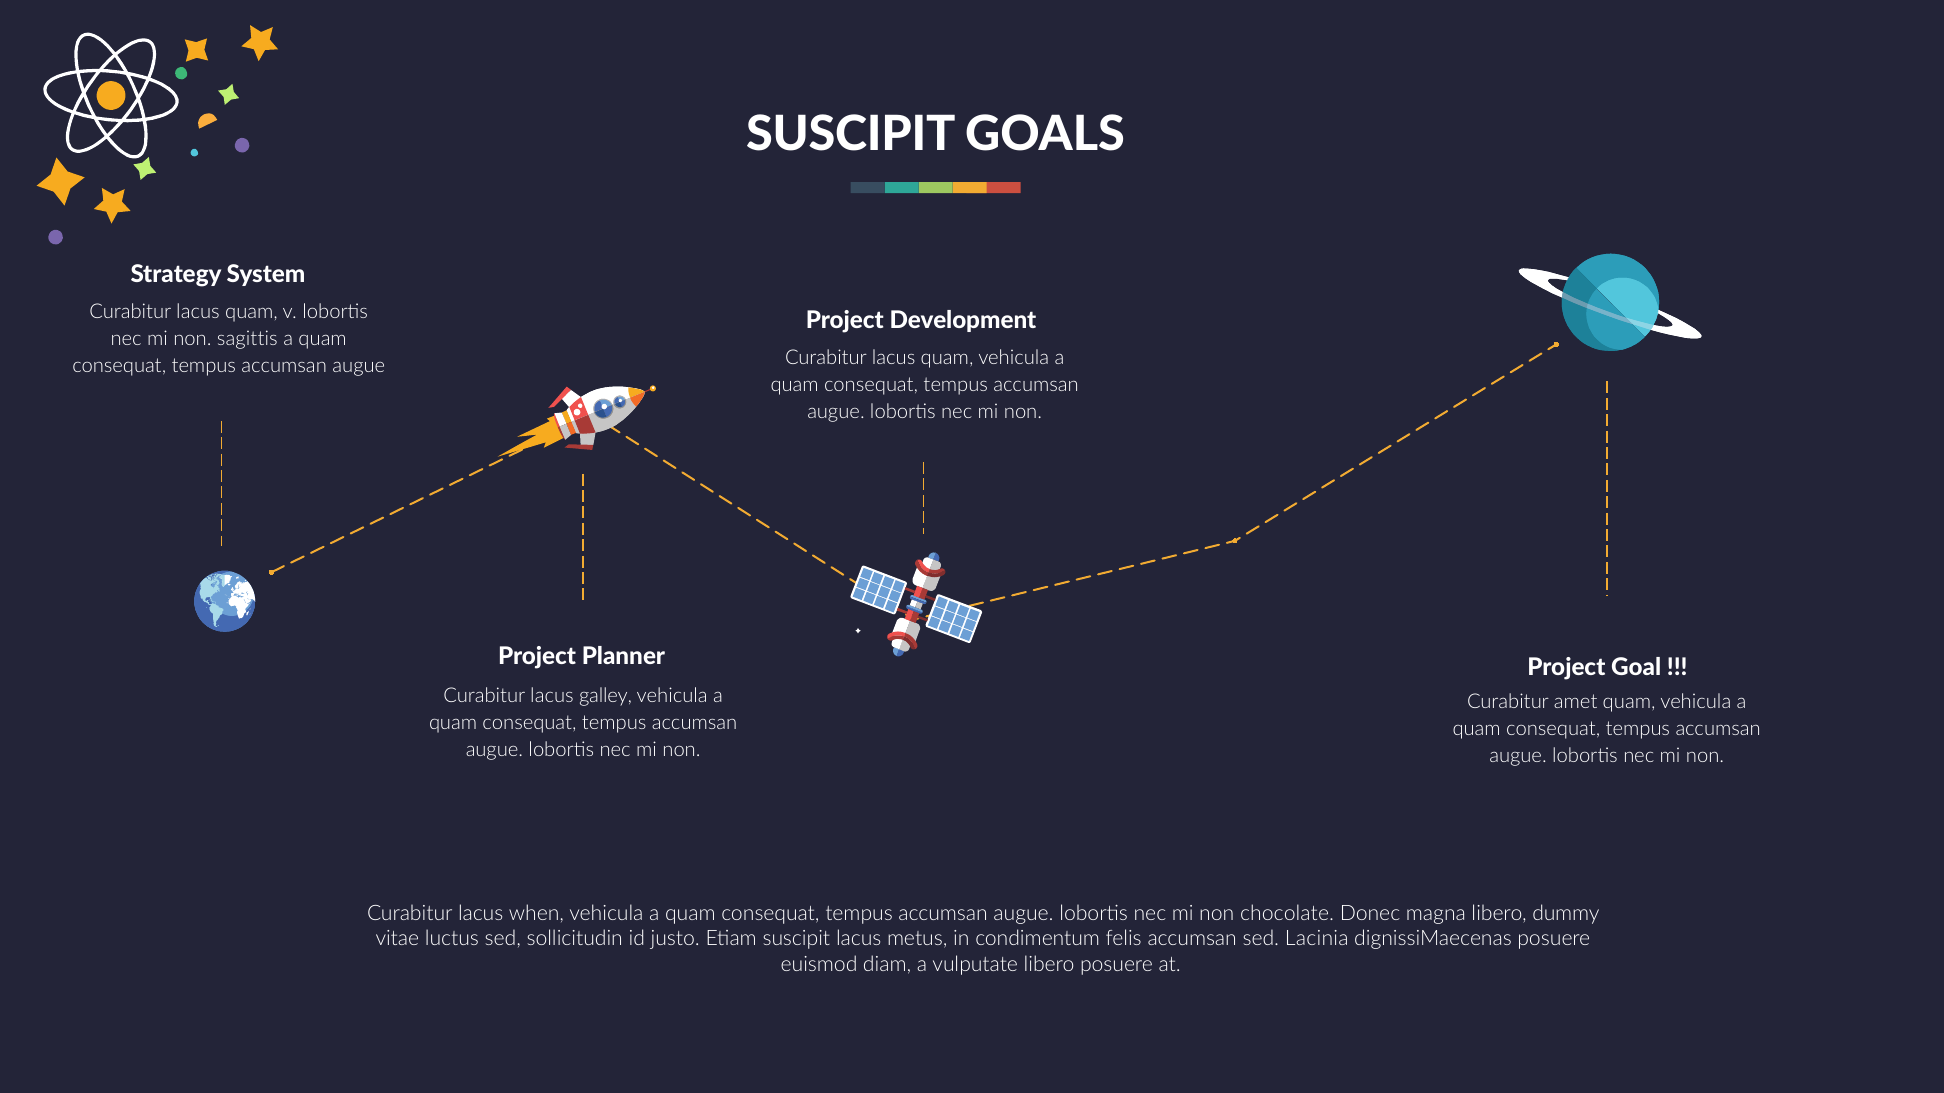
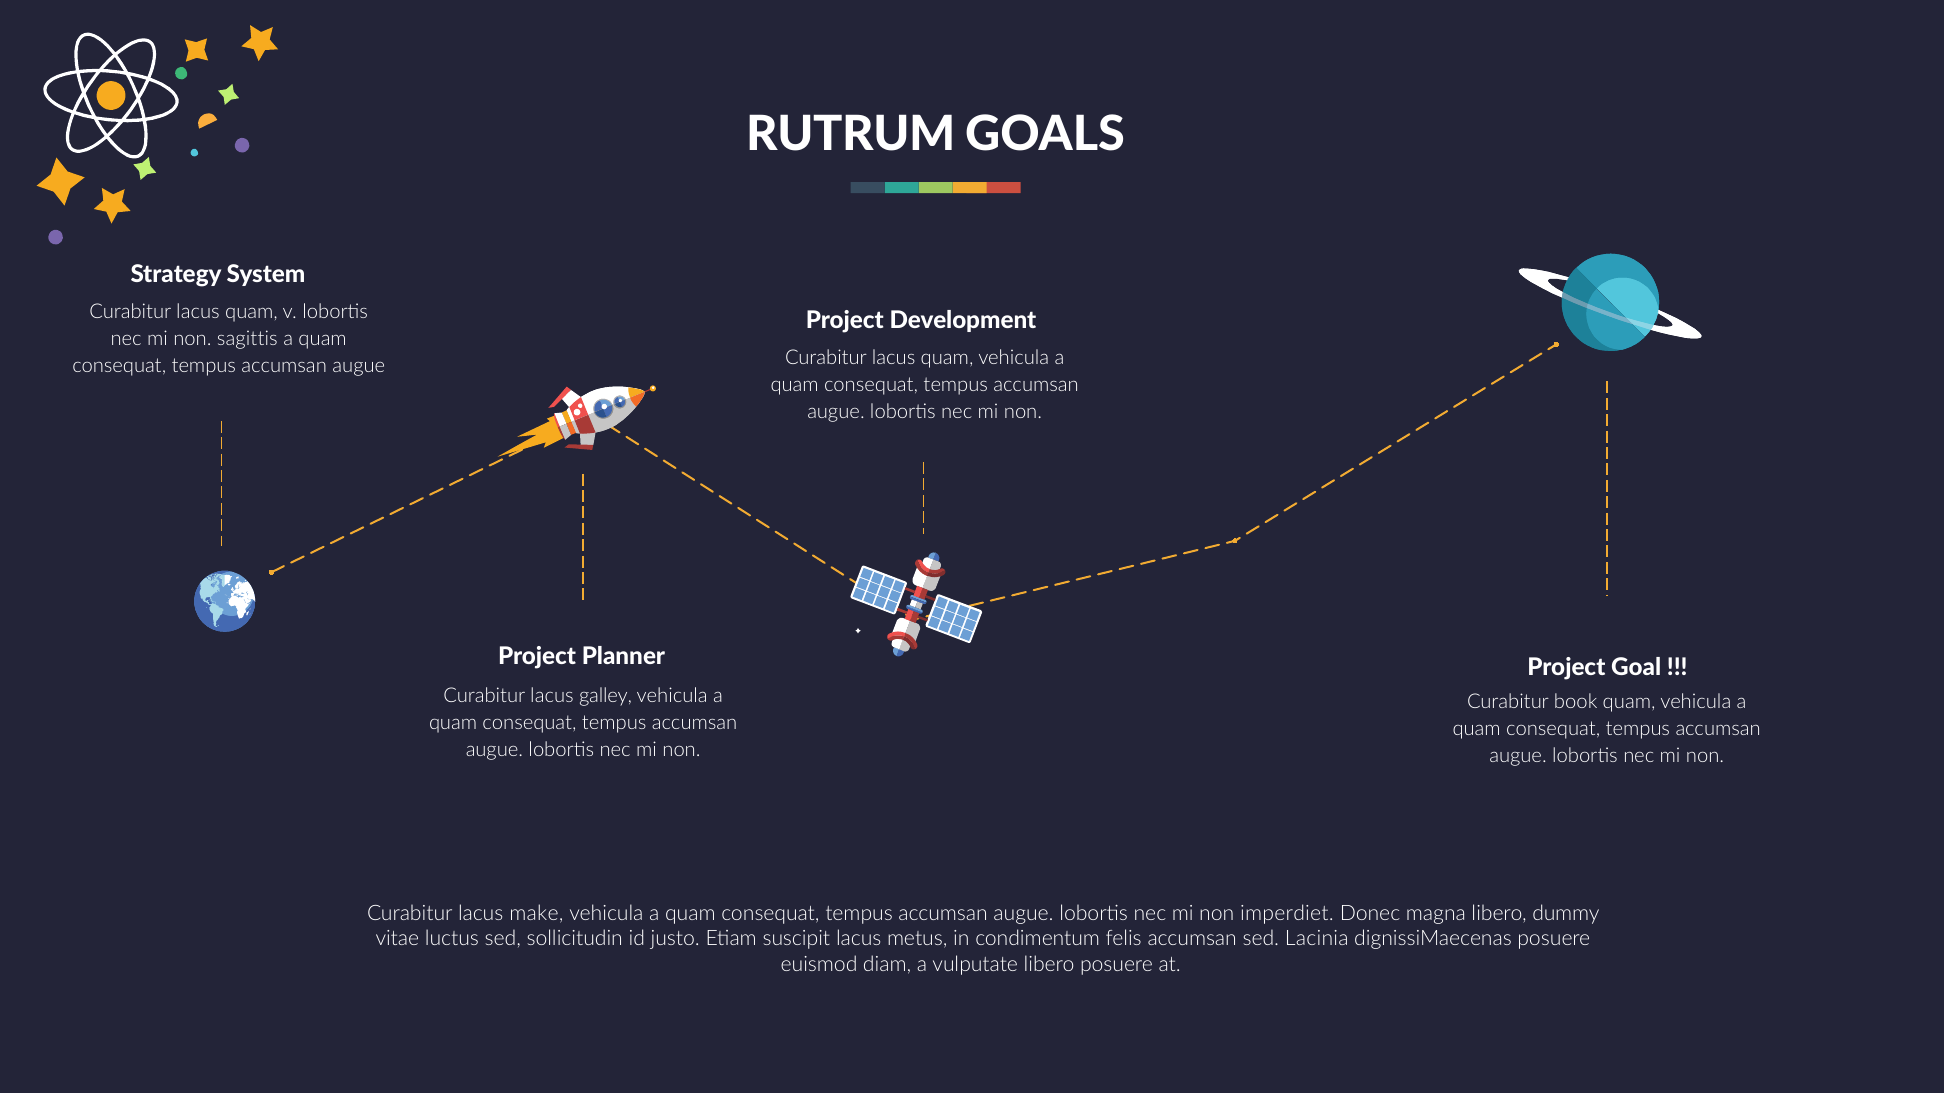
SUSCIPIT: SUSCIPIT -> RUTRUM (851, 135)
amet: amet -> book (1576, 703)
when: when -> make (536, 913)
chocolate: chocolate -> imperdiet (1287, 913)
